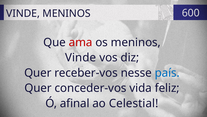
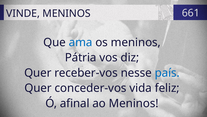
600: 600 -> 661 (191, 13)
ama colour: red -> blue (81, 42)
Vinde: Vinde -> Pátria (81, 57)
ao Celestial: Celestial -> Meninos (134, 103)
